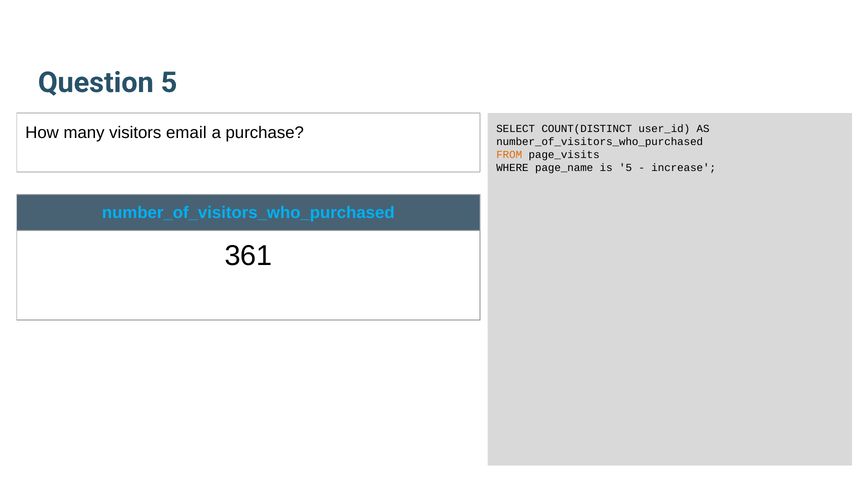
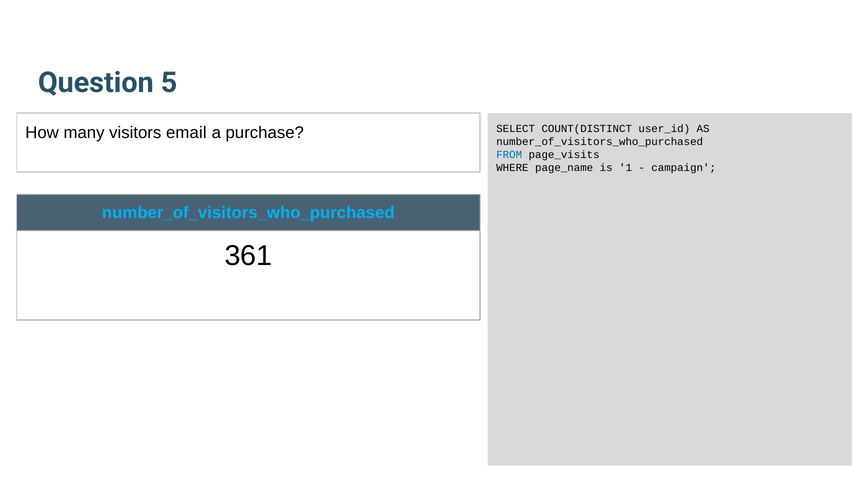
FROM colour: orange -> blue (509, 155)
is 5: 5 -> 1 (626, 168)
increase: increase -> campaign (684, 168)
